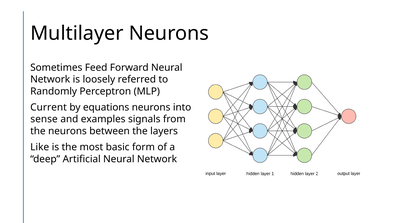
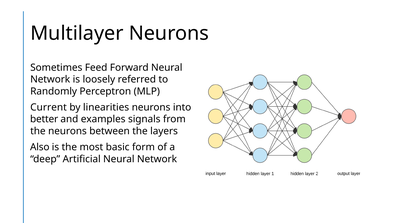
equations: equations -> linearities (106, 107)
sense: sense -> better (44, 119)
Like: Like -> Also (40, 147)
